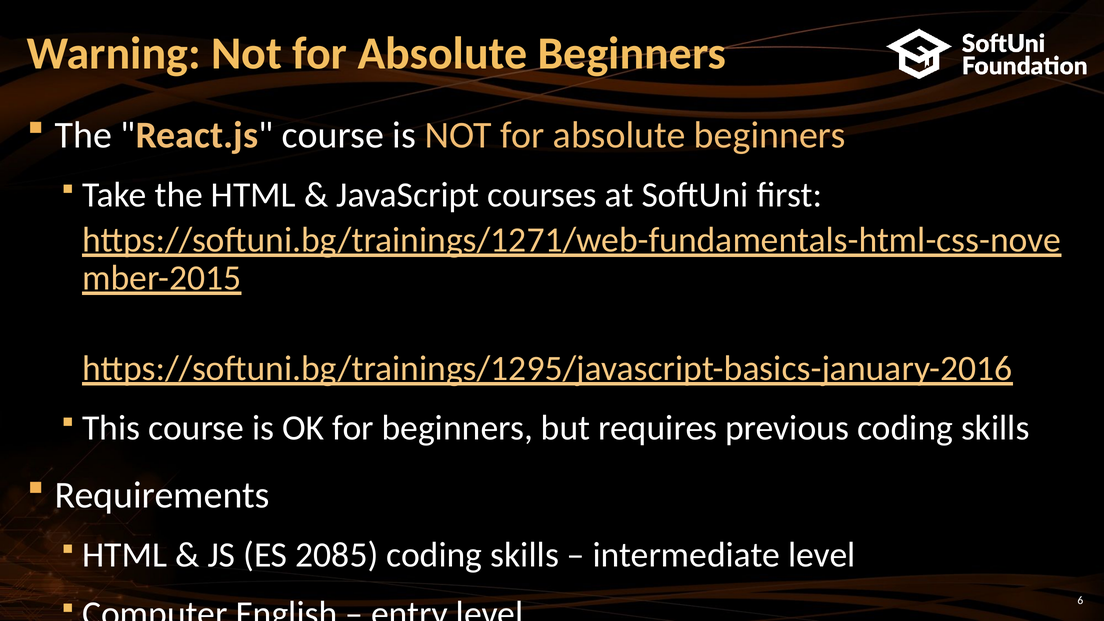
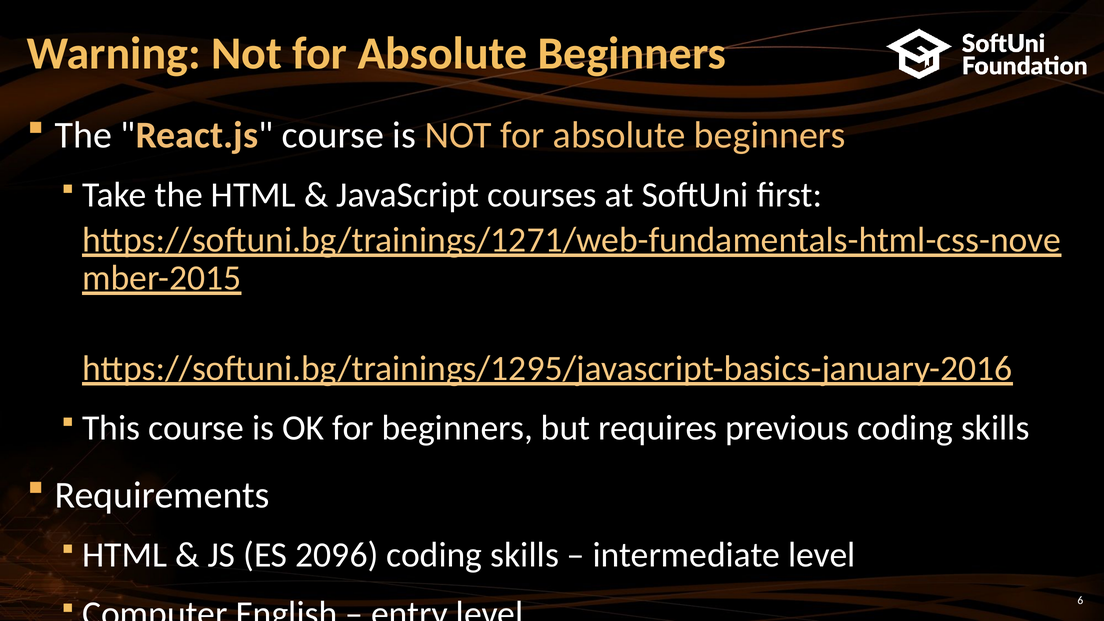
2085: 2085 -> 2096 (337, 555)
